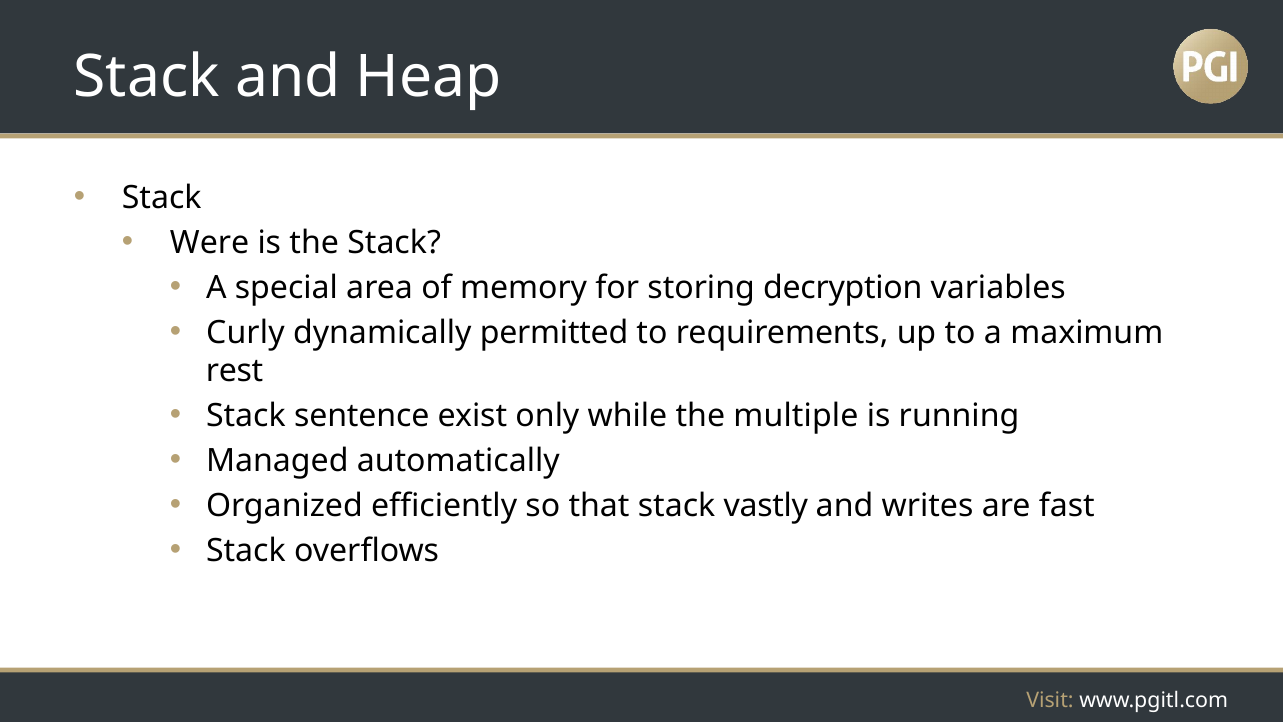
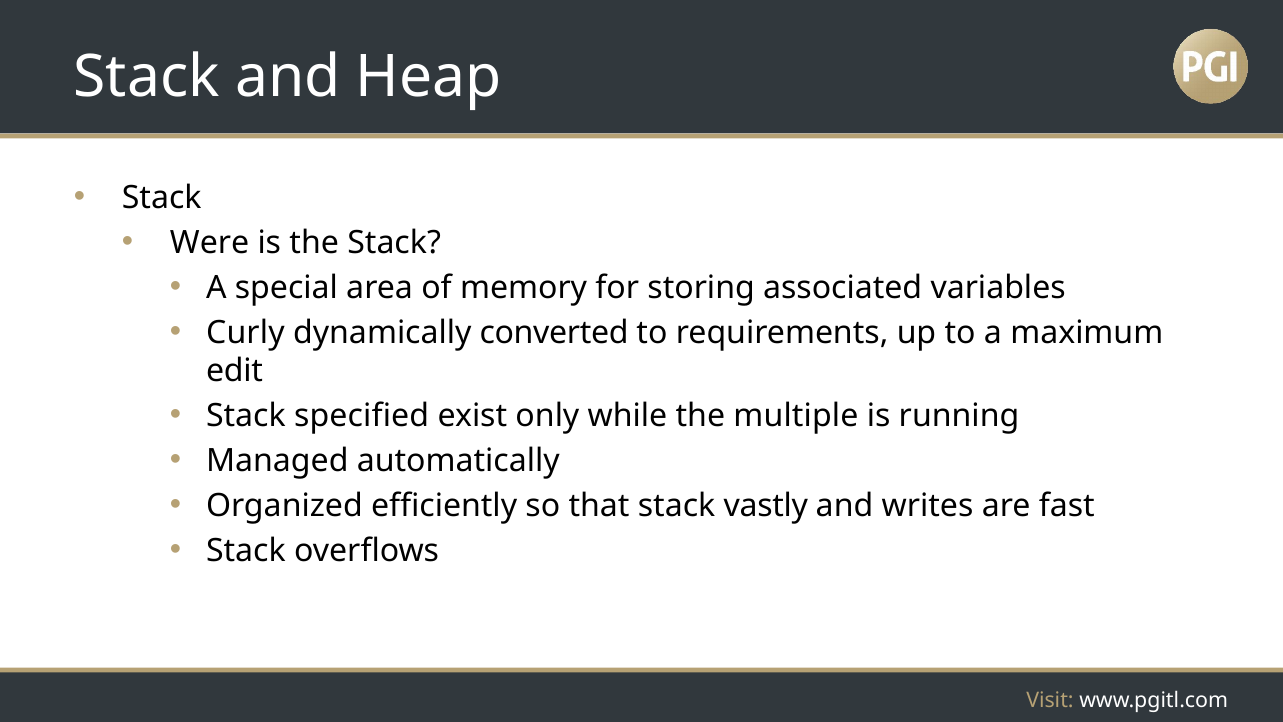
decryption: decryption -> associated (843, 287)
permitted: permitted -> converted (554, 332)
rest: rest -> edit (235, 371)
sentence: sentence -> specified (362, 416)
